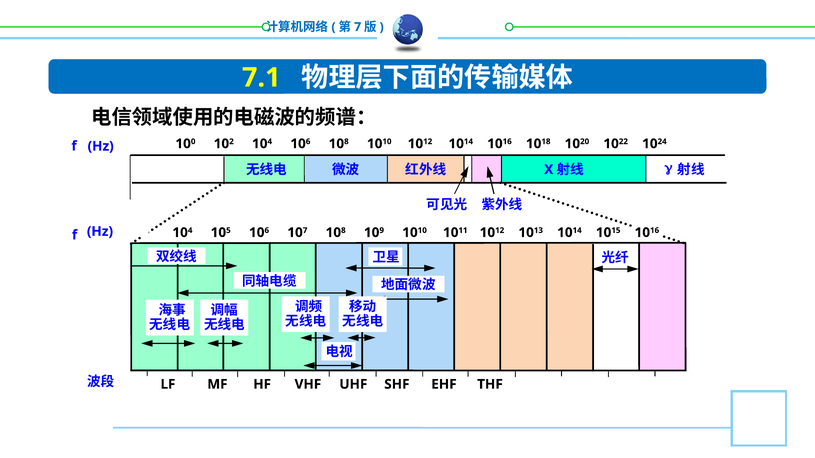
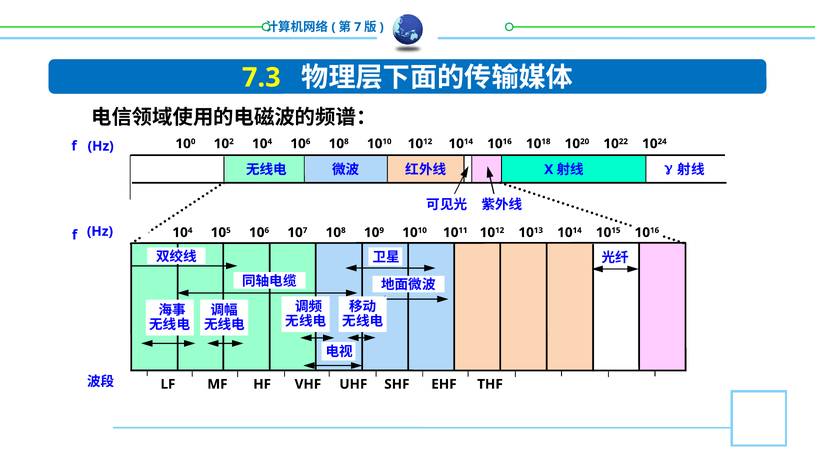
7.1: 7.1 -> 7.3 (261, 78)
